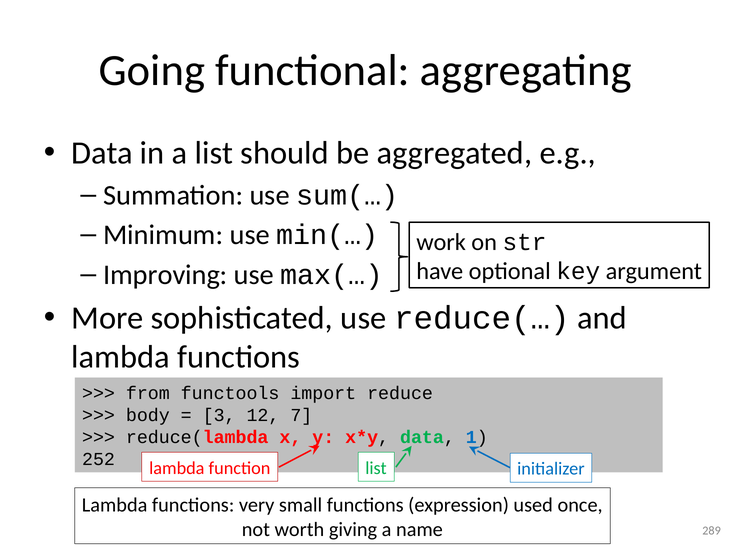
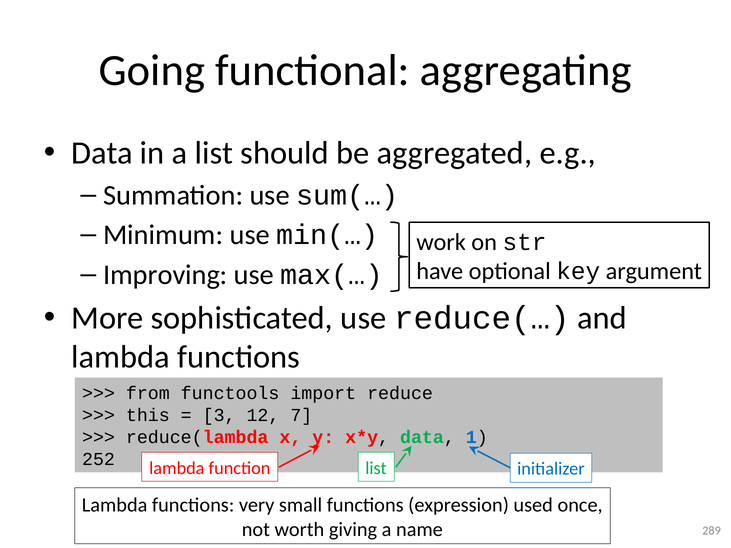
body: body -> this (148, 415)
